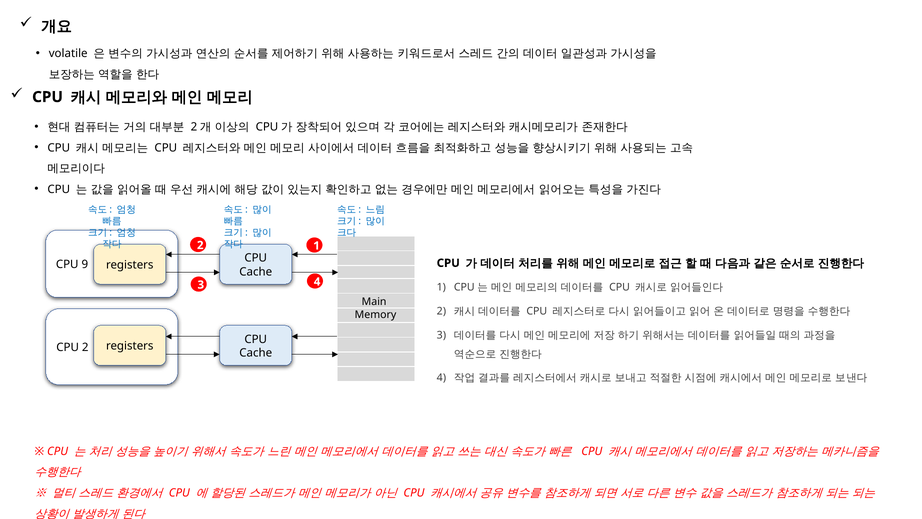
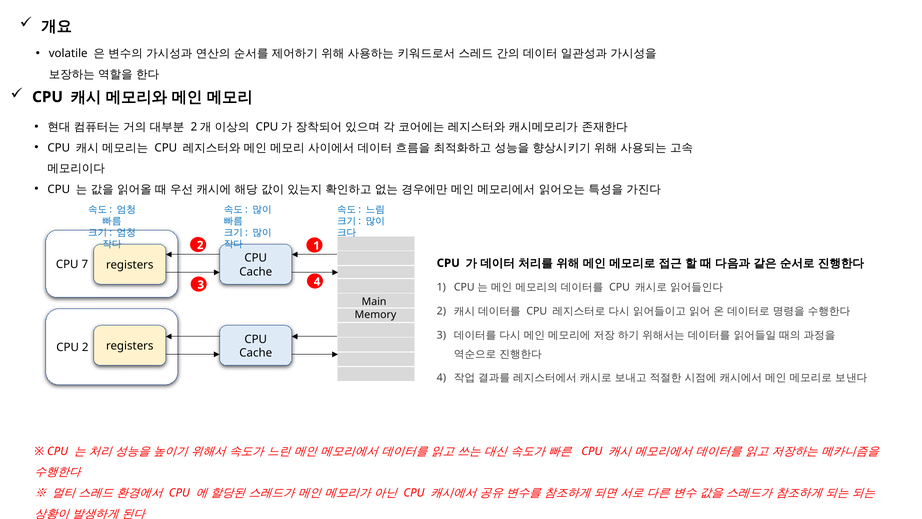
9: 9 -> 7 (85, 264)
